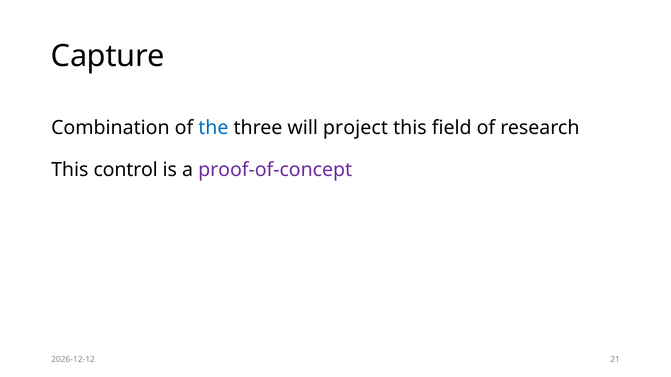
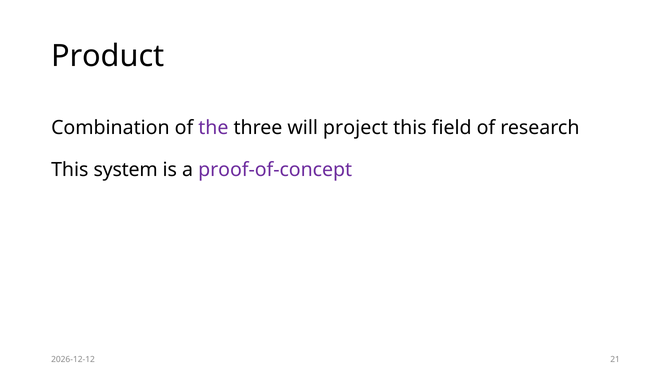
Capture: Capture -> Product (108, 56)
the colour: blue -> purple (213, 128)
control: control -> system (126, 170)
